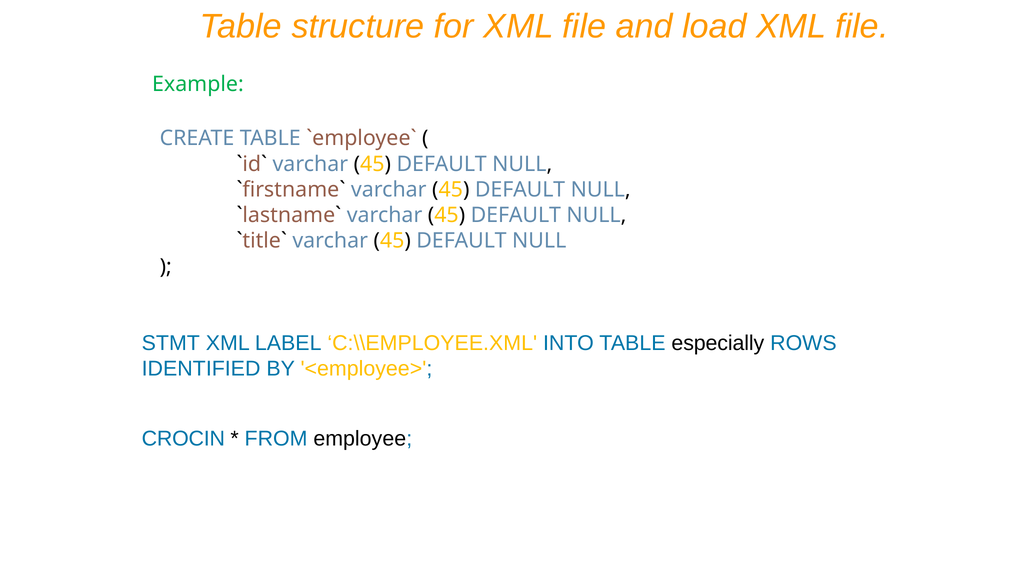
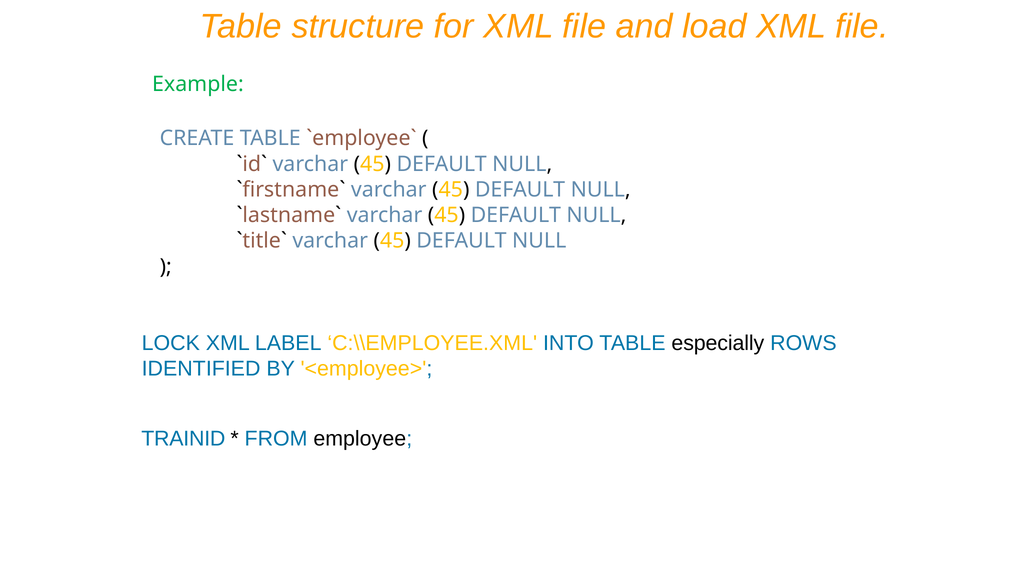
STMT: STMT -> LOCK (171, 343)
CROCIN: CROCIN -> TRAINID (183, 439)
